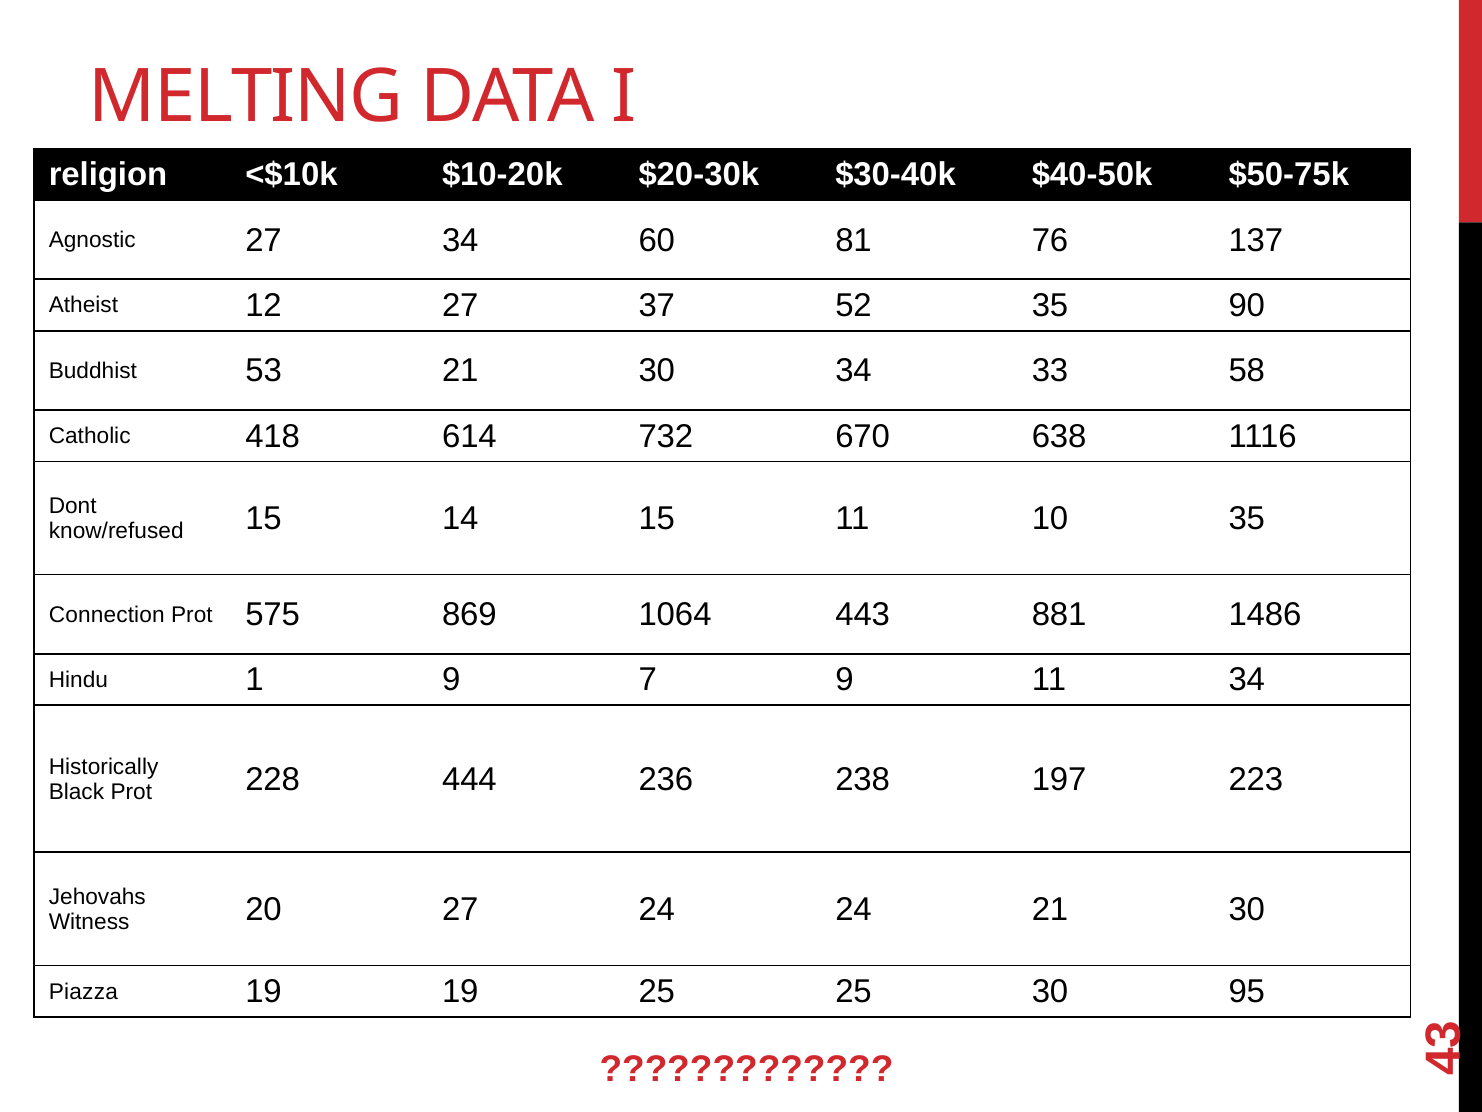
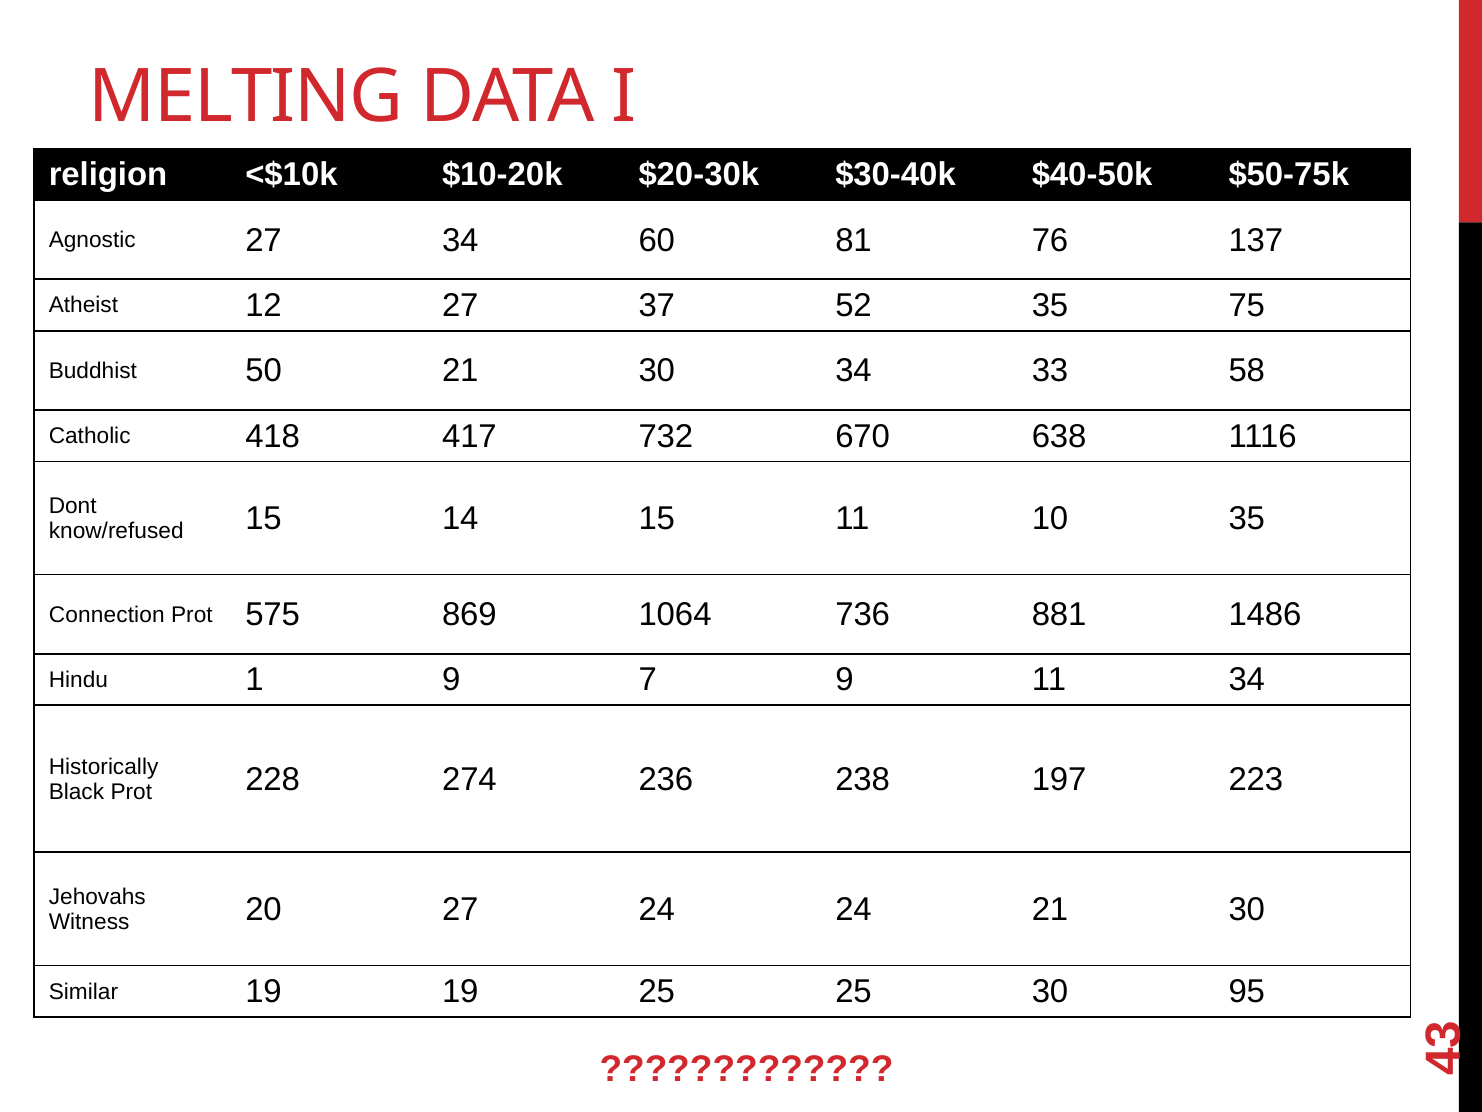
90: 90 -> 75 (1247, 305)
53: 53 -> 50 (264, 371)
614: 614 -> 417 (469, 436)
443: 443 -> 736 (863, 614)
444: 444 -> 274 (469, 779)
Piazza: Piazza -> Similar (83, 991)
